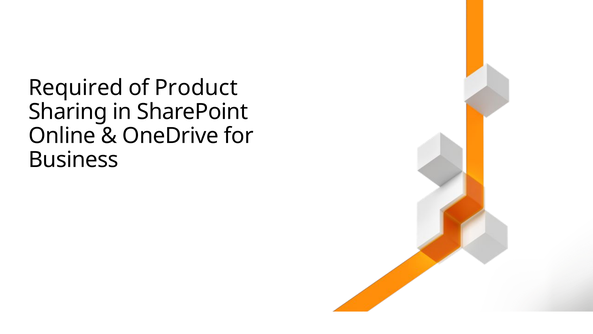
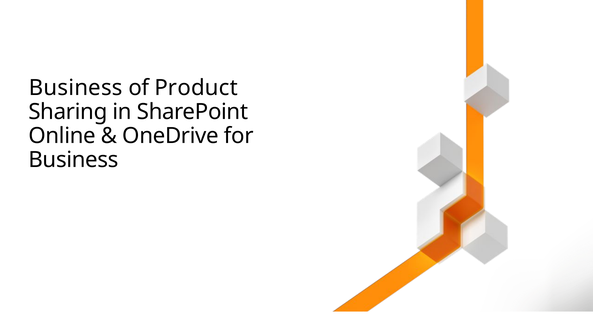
Required: Required -> Business (76, 88)
